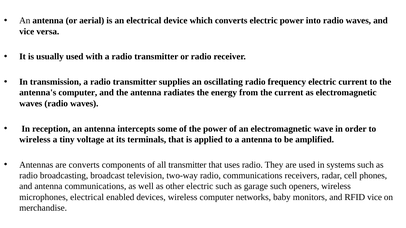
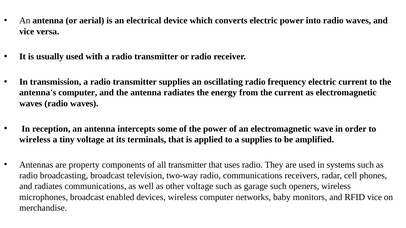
a antenna: antenna -> supplies (257, 140)
are converts: converts -> property (84, 165)
and antenna: antenna -> radiates (48, 187)
other electric: electric -> voltage (200, 187)
microphones electrical: electrical -> broadcast (87, 197)
